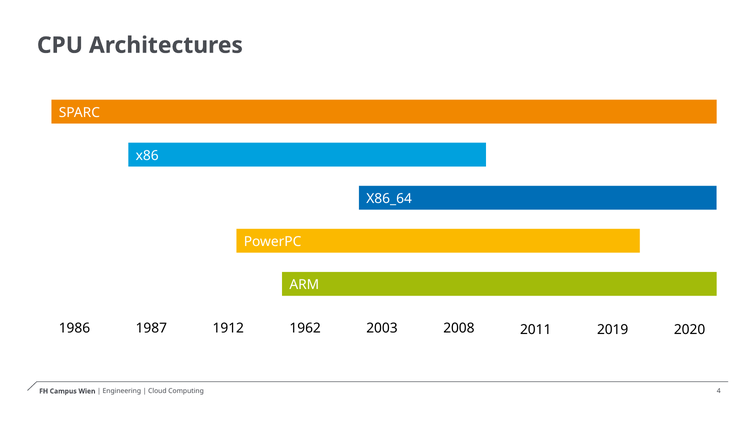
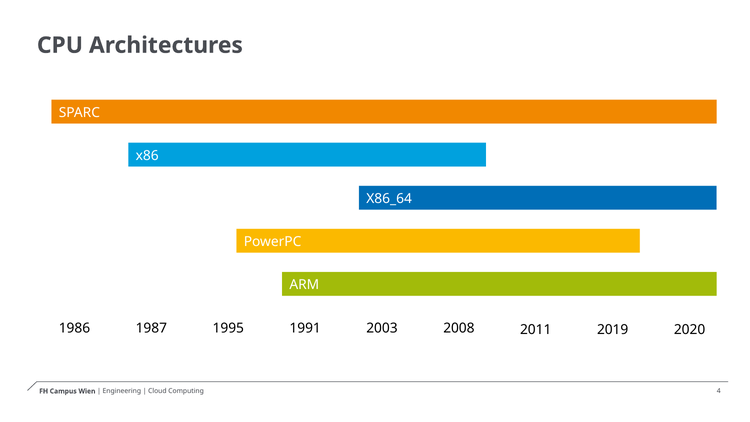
1912: 1912 -> 1995 (228, 328)
1962: 1962 -> 1991 (305, 328)
